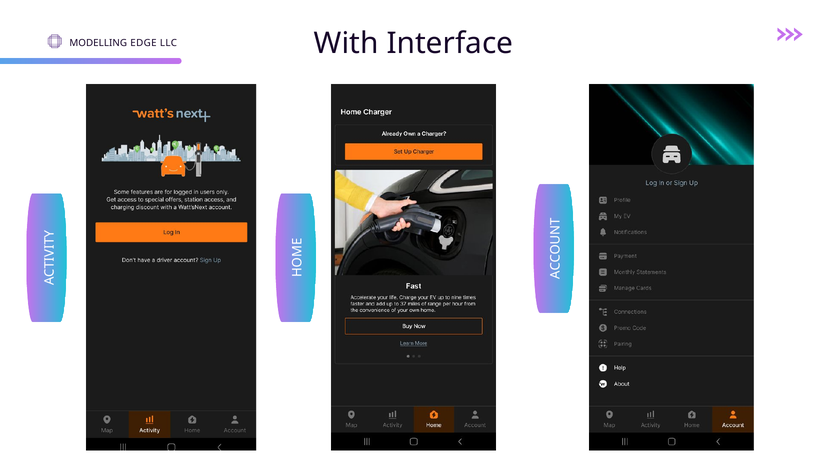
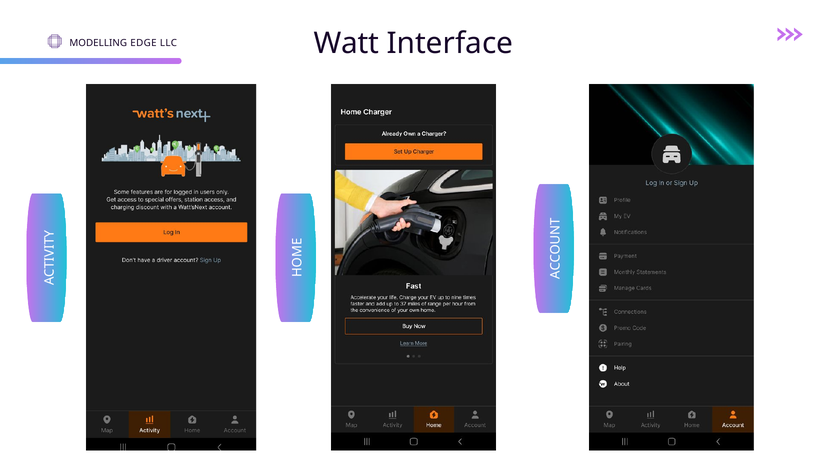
With: With -> Watt (346, 43)
